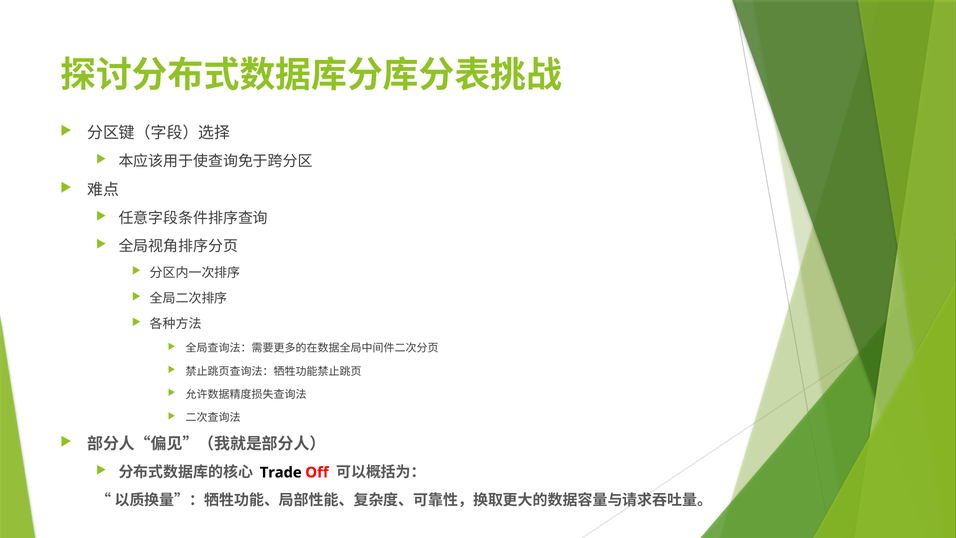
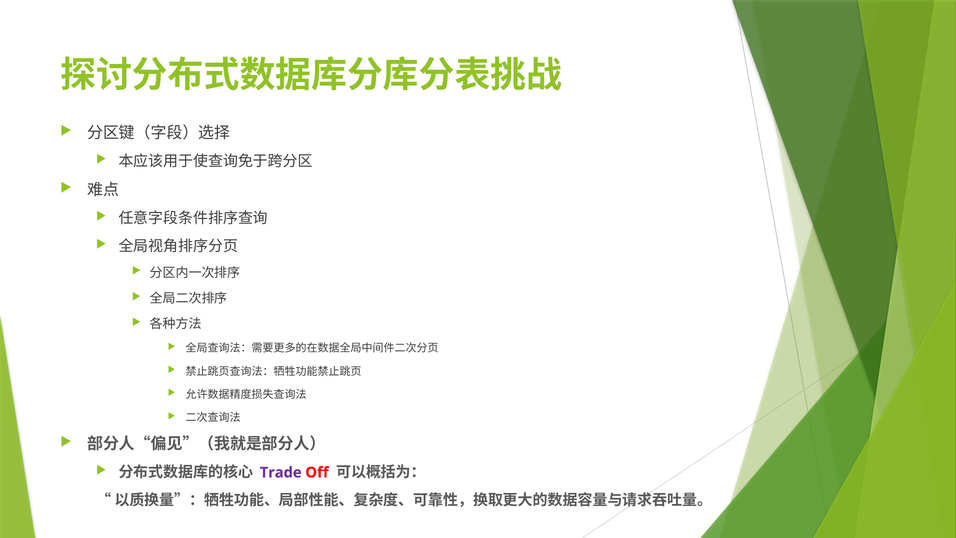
Trade colour: black -> purple (281, 472)
